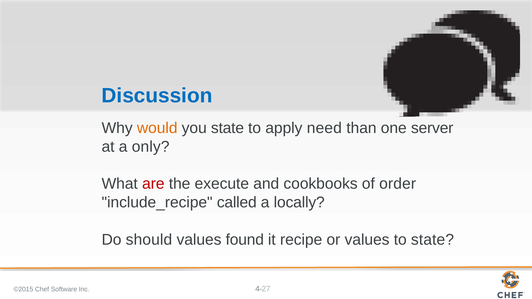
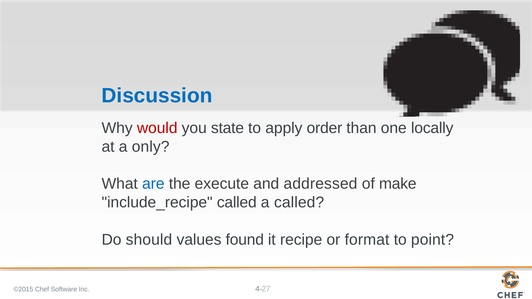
would colour: orange -> red (157, 128)
need: need -> order (324, 128)
server: server -> locally (432, 128)
are colour: red -> blue (153, 184)
cookbooks: cookbooks -> addressed (320, 184)
order: order -> make (398, 184)
a locally: locally -> called (299, 203)
or values: values -> format (367, 240)
to state: state -> point (432, 240)
